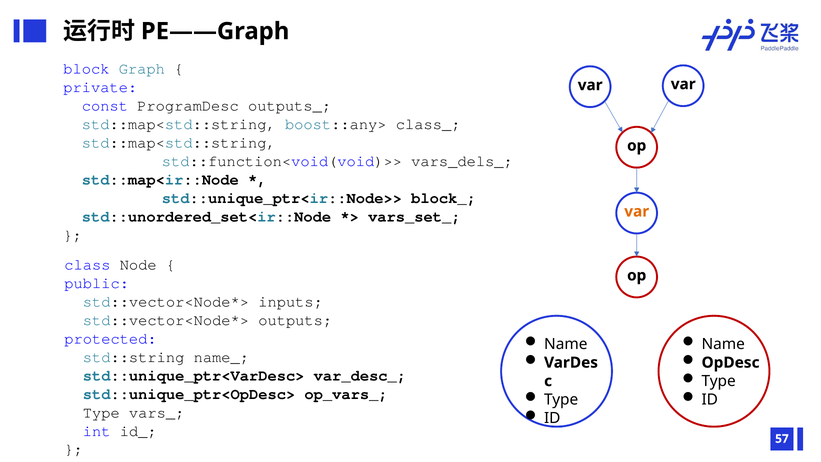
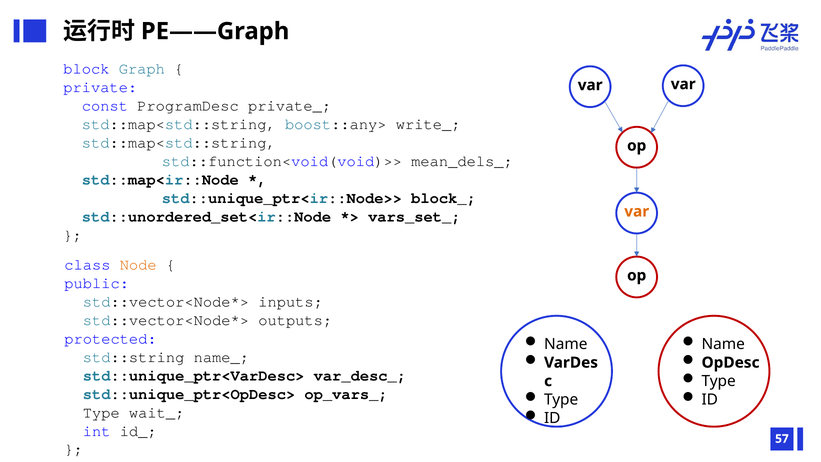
outputs_: outputs_ -> private_ (290, 106)
class_: class_ -> write_ (428, 124)
vars_dels_: vars_dels_ -> mean_dels_ (462, 161)
Node colour: black -> orange (138, 264)
vars_: vars_ -> wait_ (157, 412)
